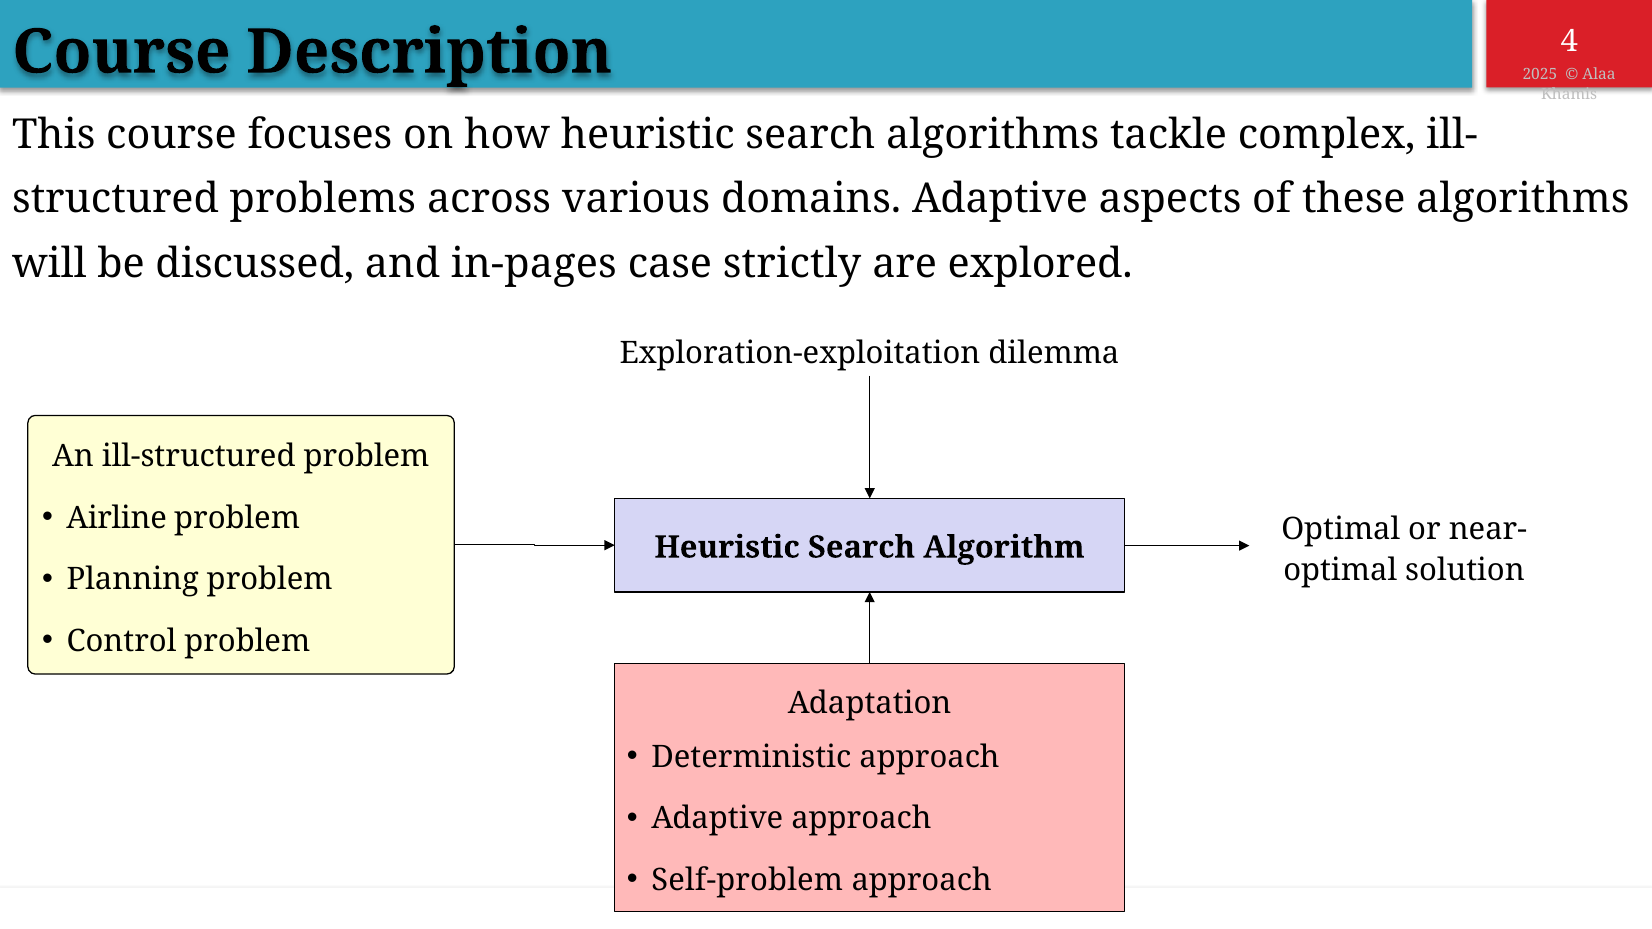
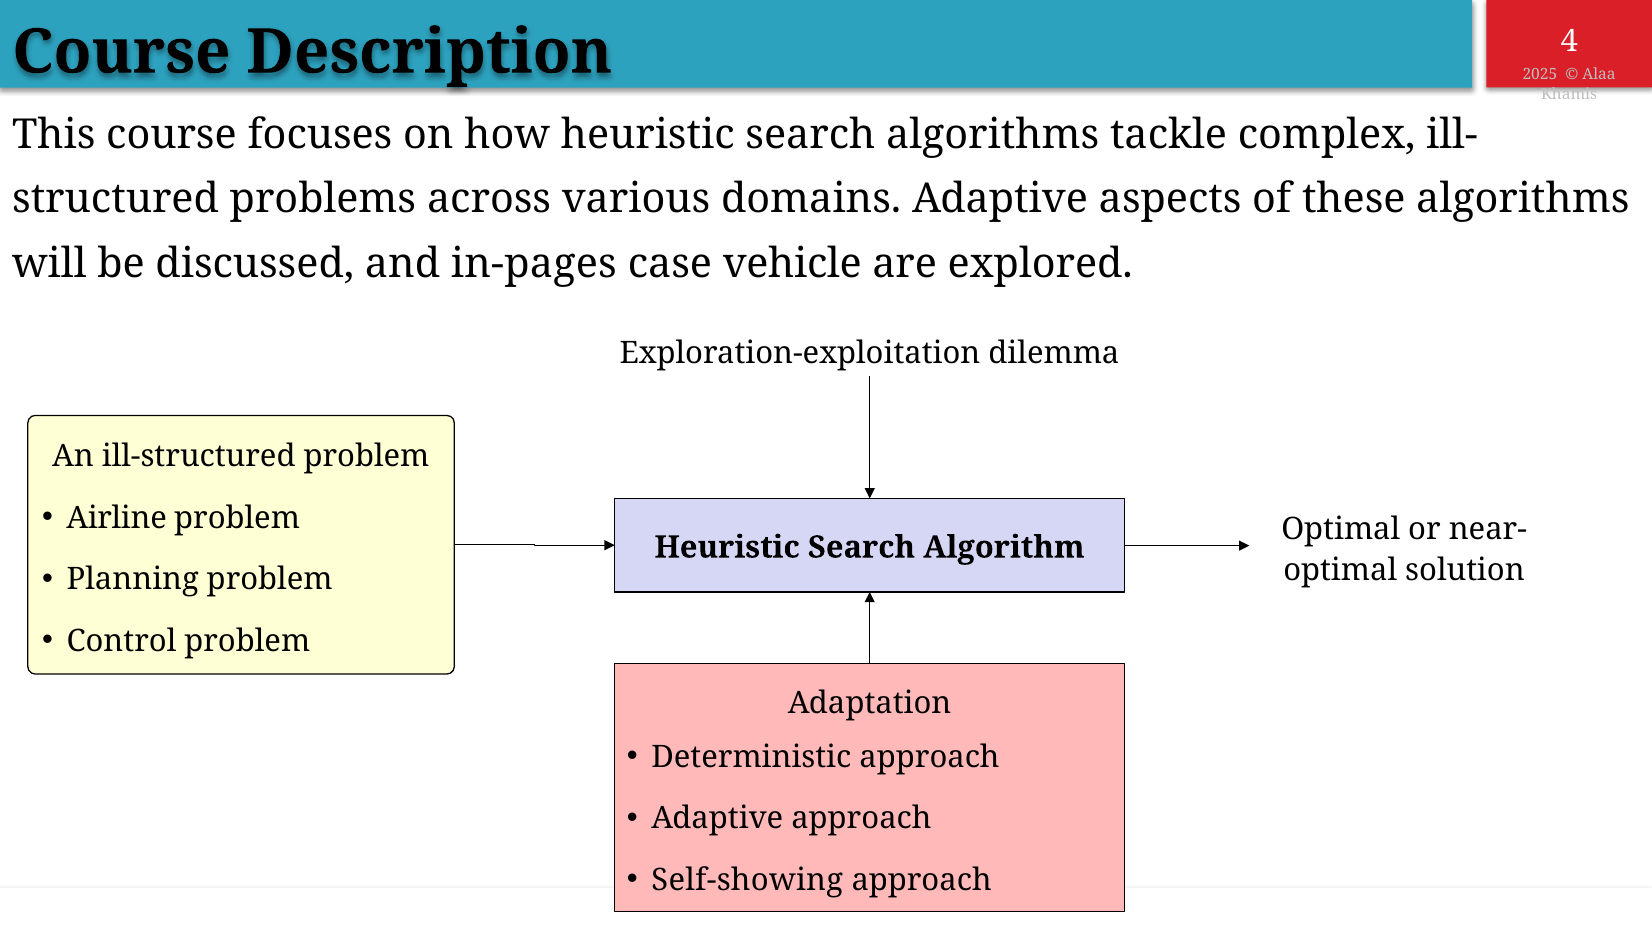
strictly: strictly -> vehicle (792, 264)
Self-problem: Self-problem -> Self-showing (747, 880)
